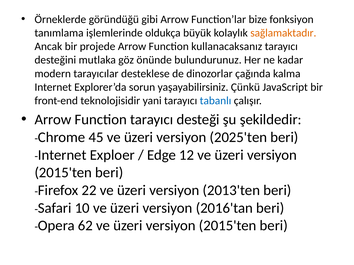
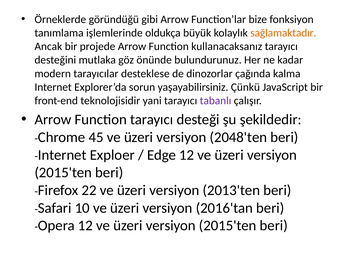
tabanlı colour: blue -> purple (216, 101)
2025'ten: 2025'ten -> 2048'ten (238, 138)
Opera 62: 62 -> 12 (85, 226)
